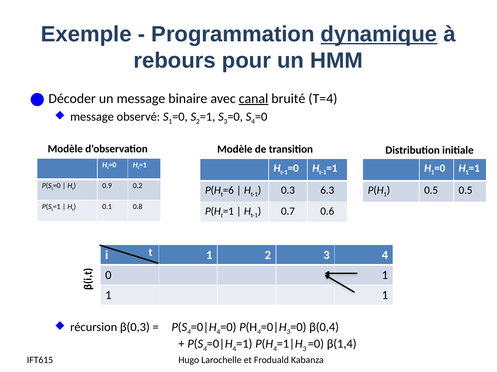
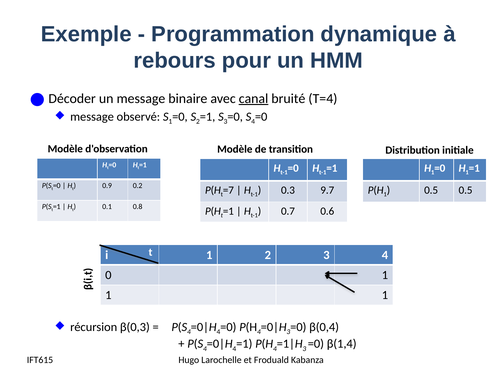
dynamique underline: present -> none (379, 34)
=6: =6 -> =7 (228, 191)
6.3: 6.3 -> 9.7 (327, 191)
